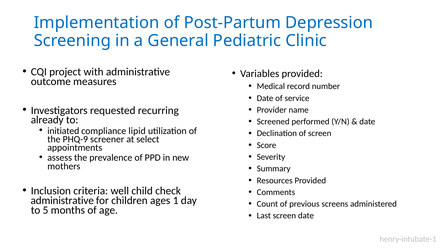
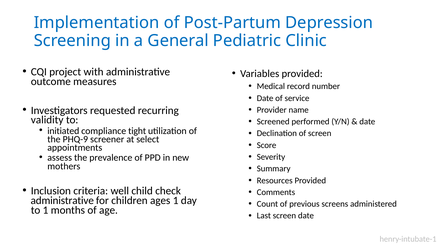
already: already -> validity (47, 120)
lipid: lipid -> tight (137, 131)
to 5: 5 -> 1 (46, 210)
